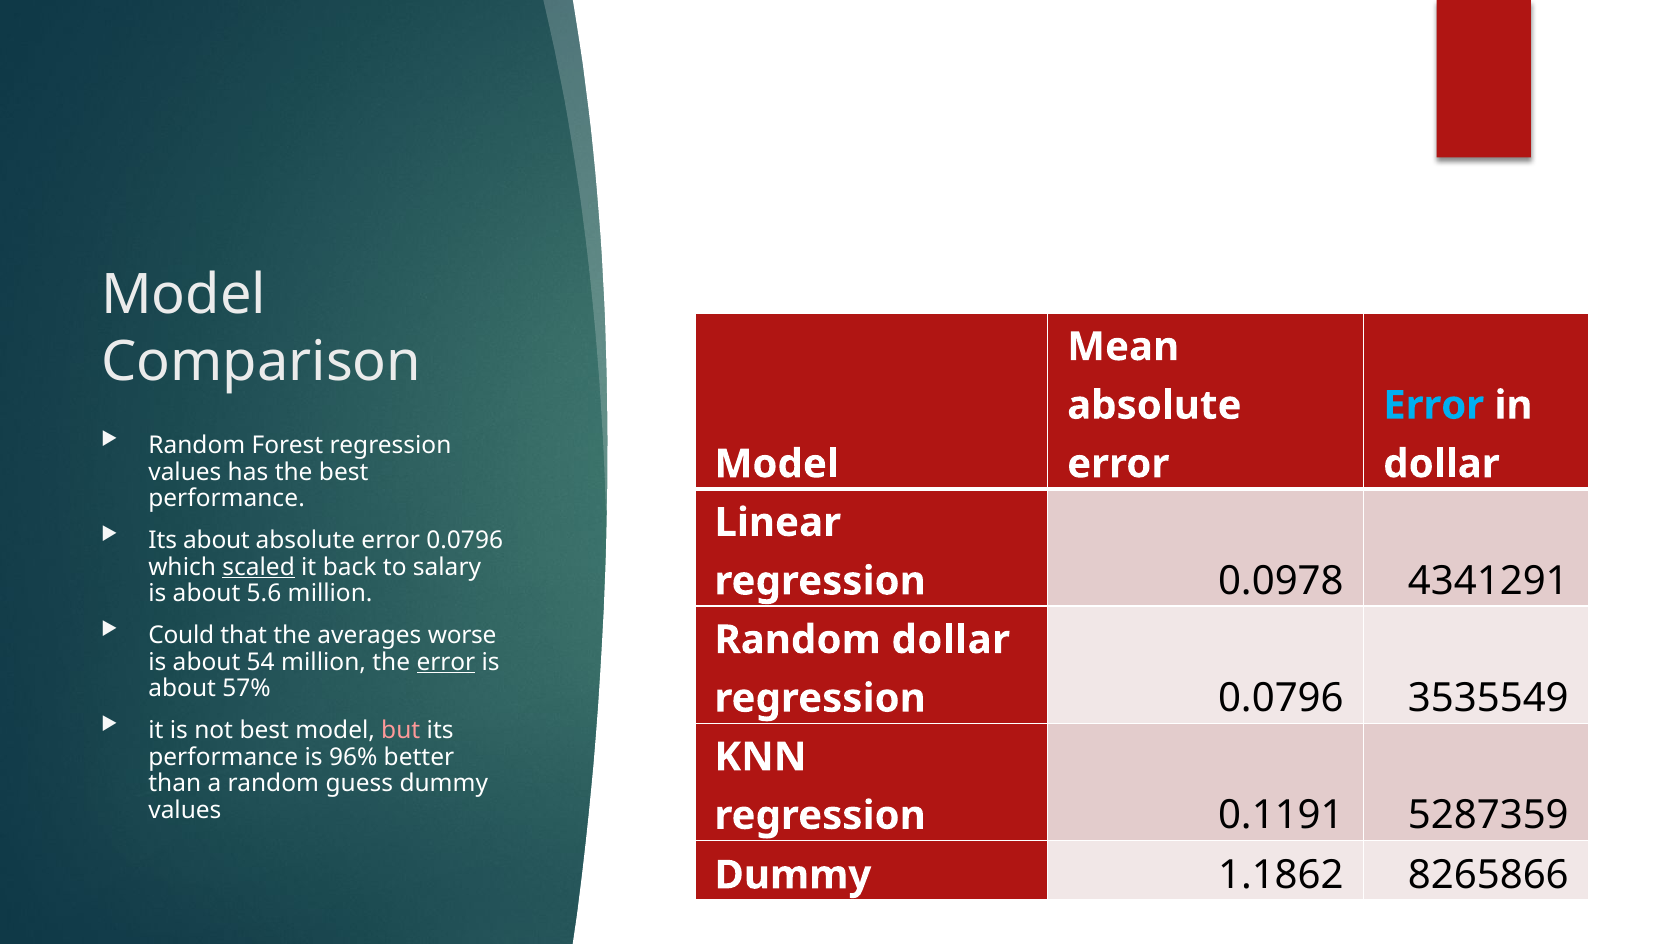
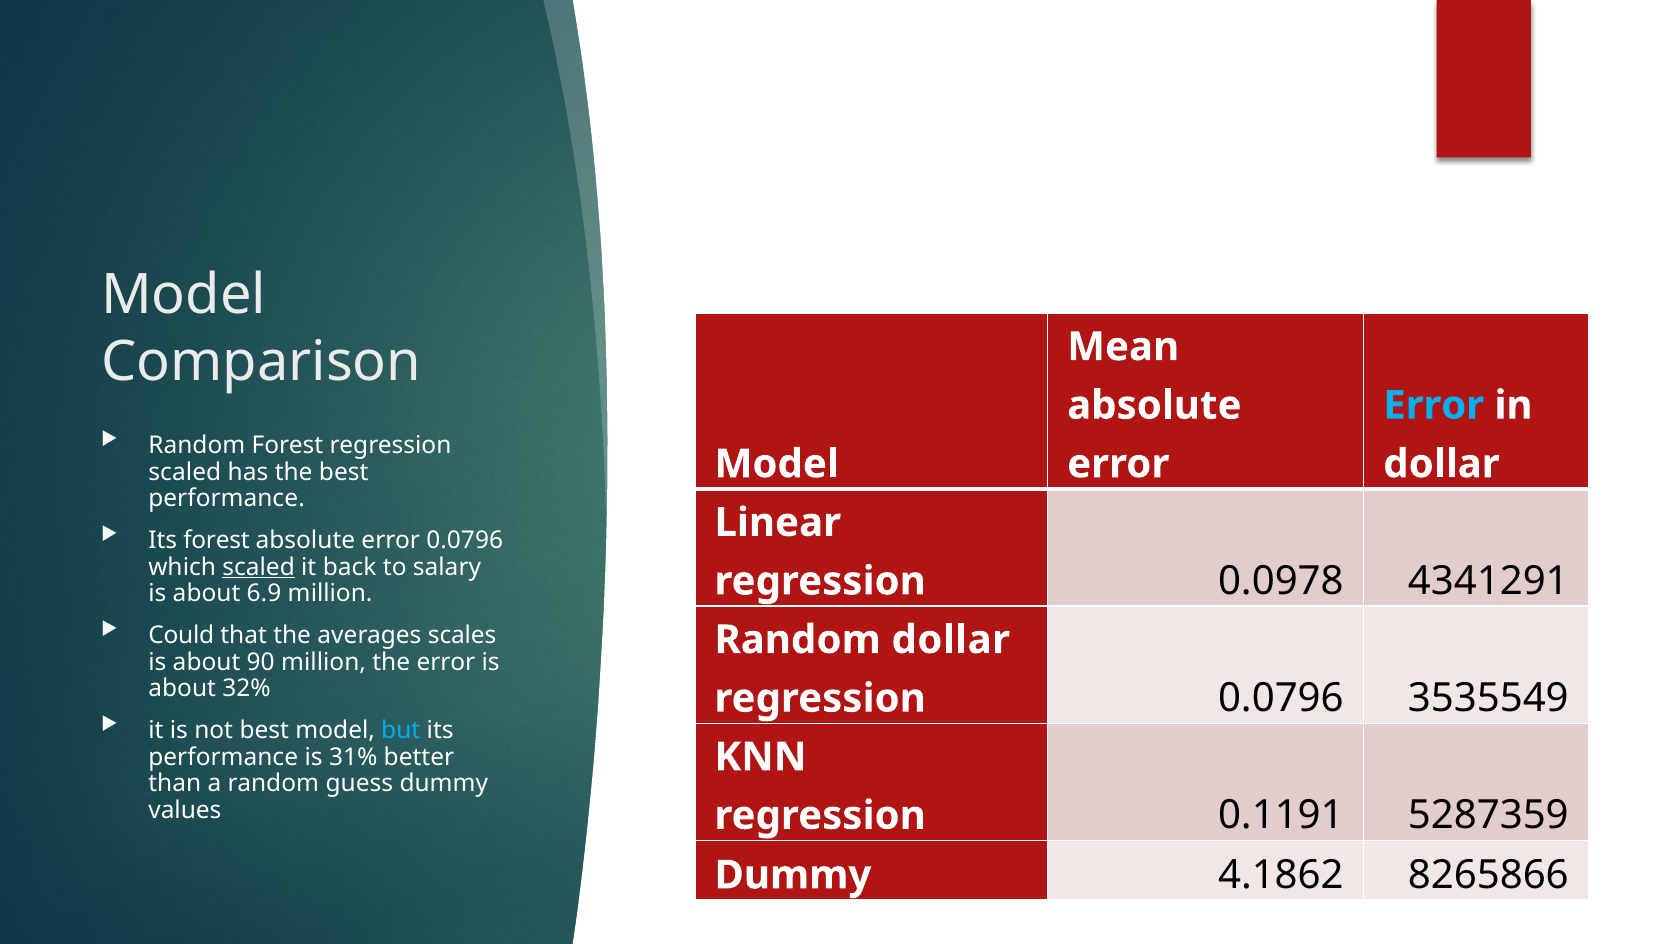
values: values -> scaled (185, 472)
Its about: about -> forest (216, 541)
5.6: 5.6 -> 6.9 (264, 594)
worse: worse -> scales (462, 636)
54: 54 -> 90 (261, 662)
error underline: present -> none (446, 662)
57%: 57% -> 32% (247, 689)
but colour: pink -> light blue (401, 731)
96%: 96% -> 31% (353, 757)
1.1862: 1.1862 -> 4.1862 (1281, 875)
